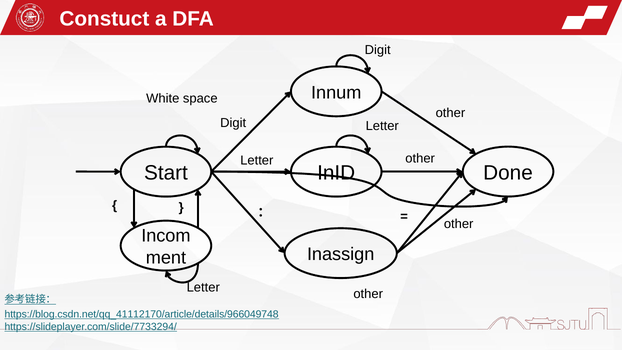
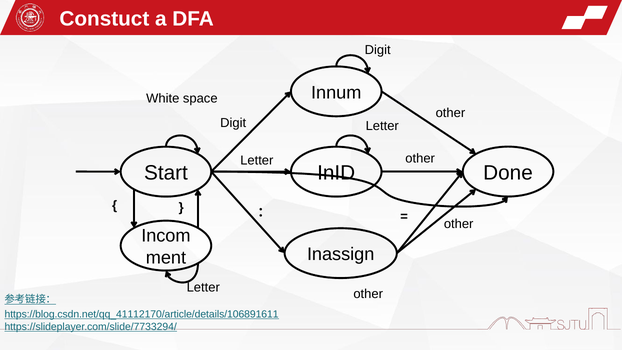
https://blog.csdn.net/qq_41112170/article/details/966049748: https://blog.csdn.net/qq_41112170/article/details/966049748 -> https://blog.csdn.net/qq_41112170/article/details/106891611 (142, 314)
